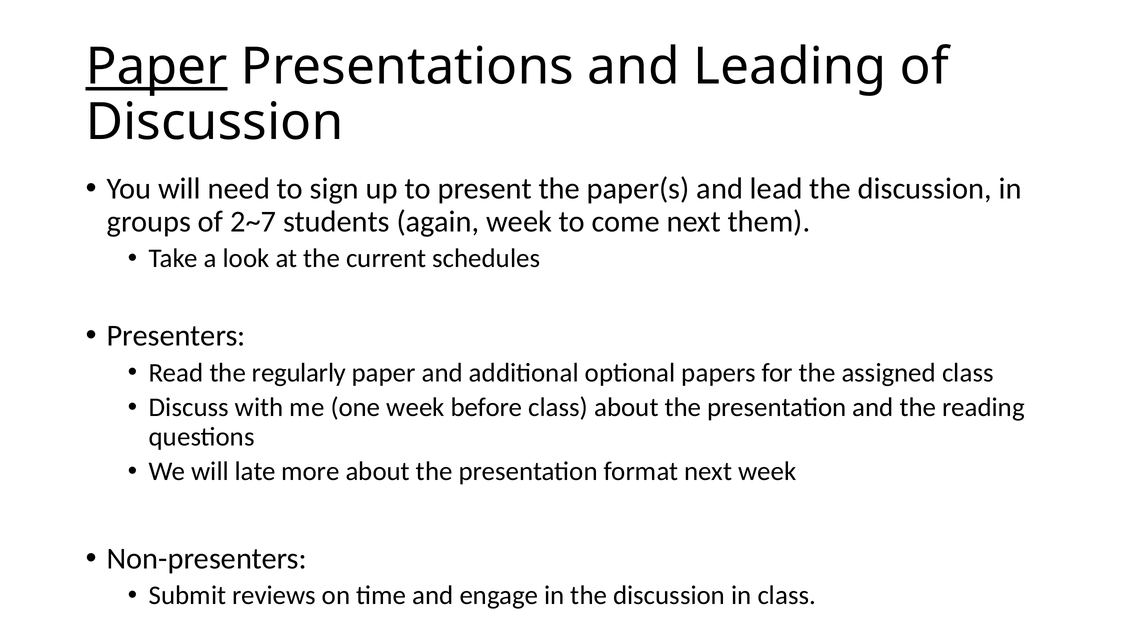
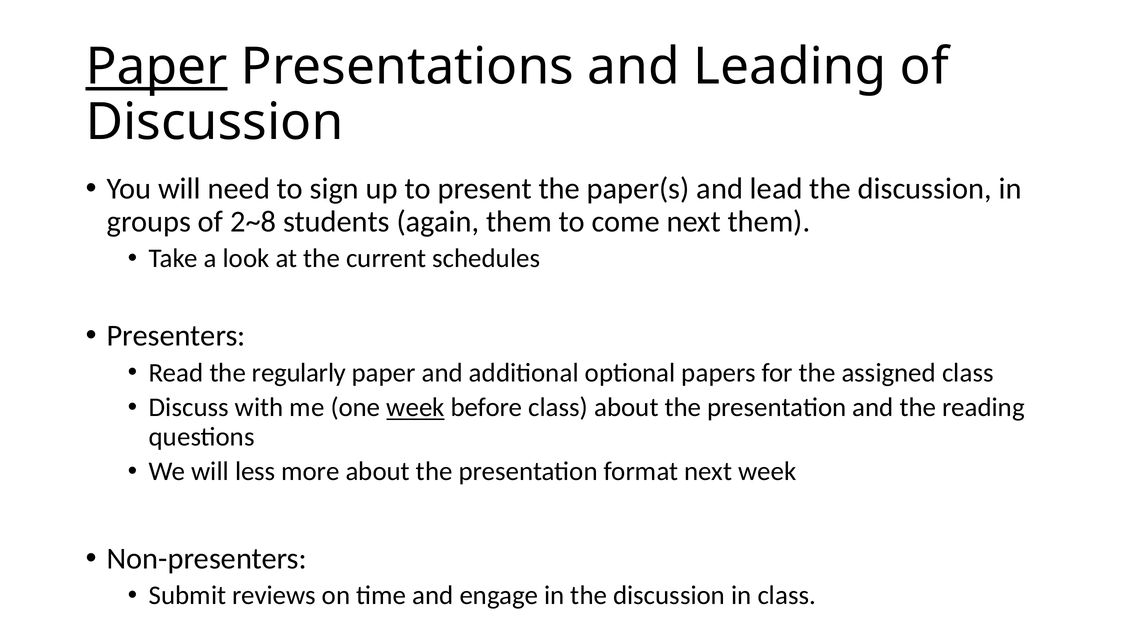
2~7: 2~7 -> 2~8 (253, 222)
again week: week -> them (519, 222)
week underline: none -> present (416, 408)
late: late -> less (255, 472)
